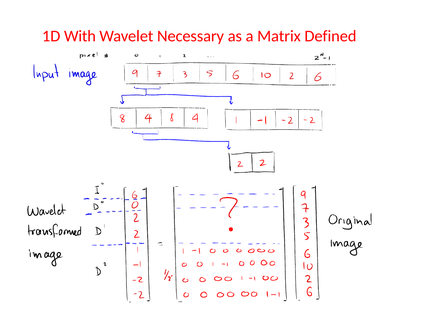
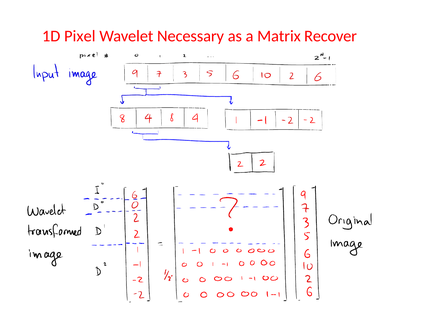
With: With -> Pixel (80, 36)
Defined: Defined -> Recover (331, 36)
